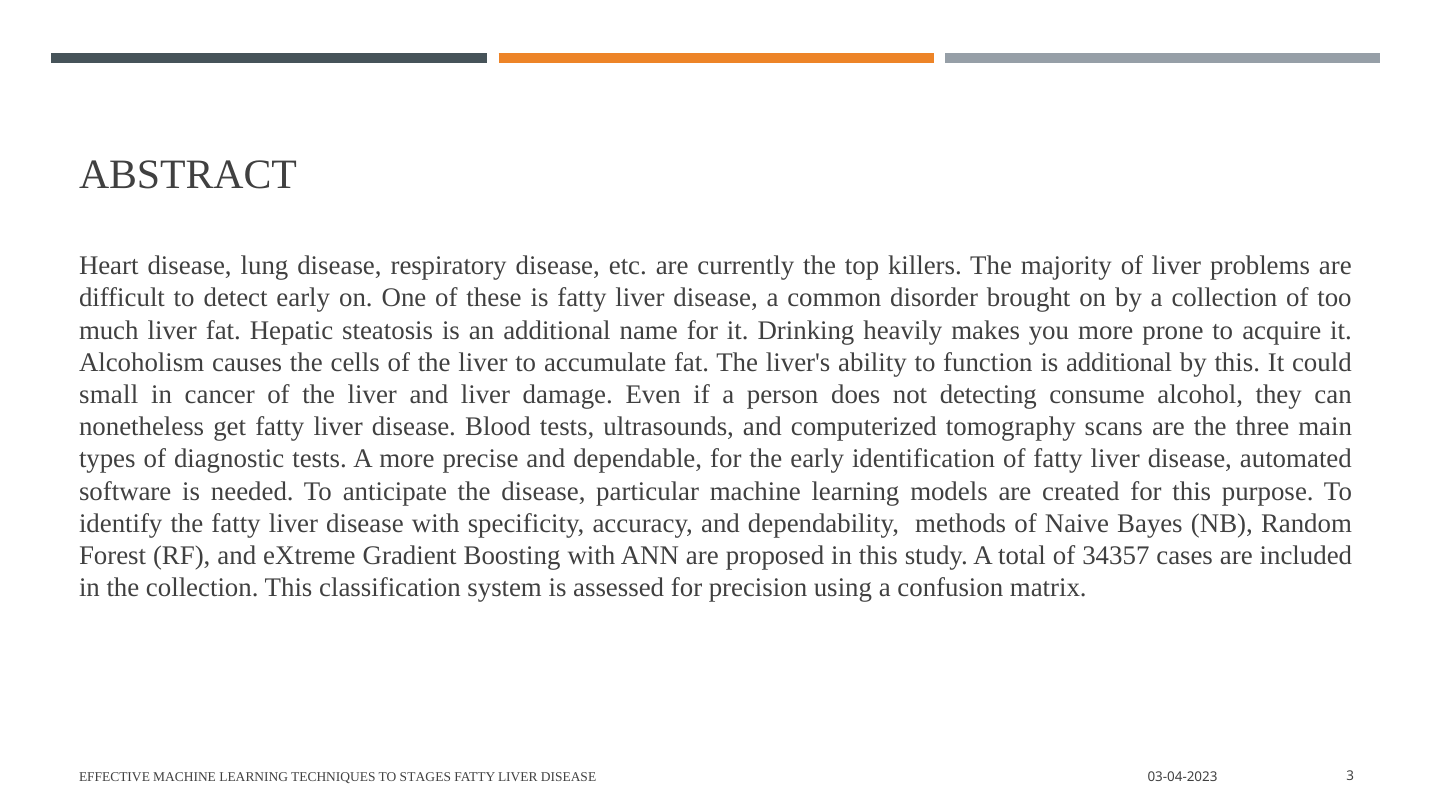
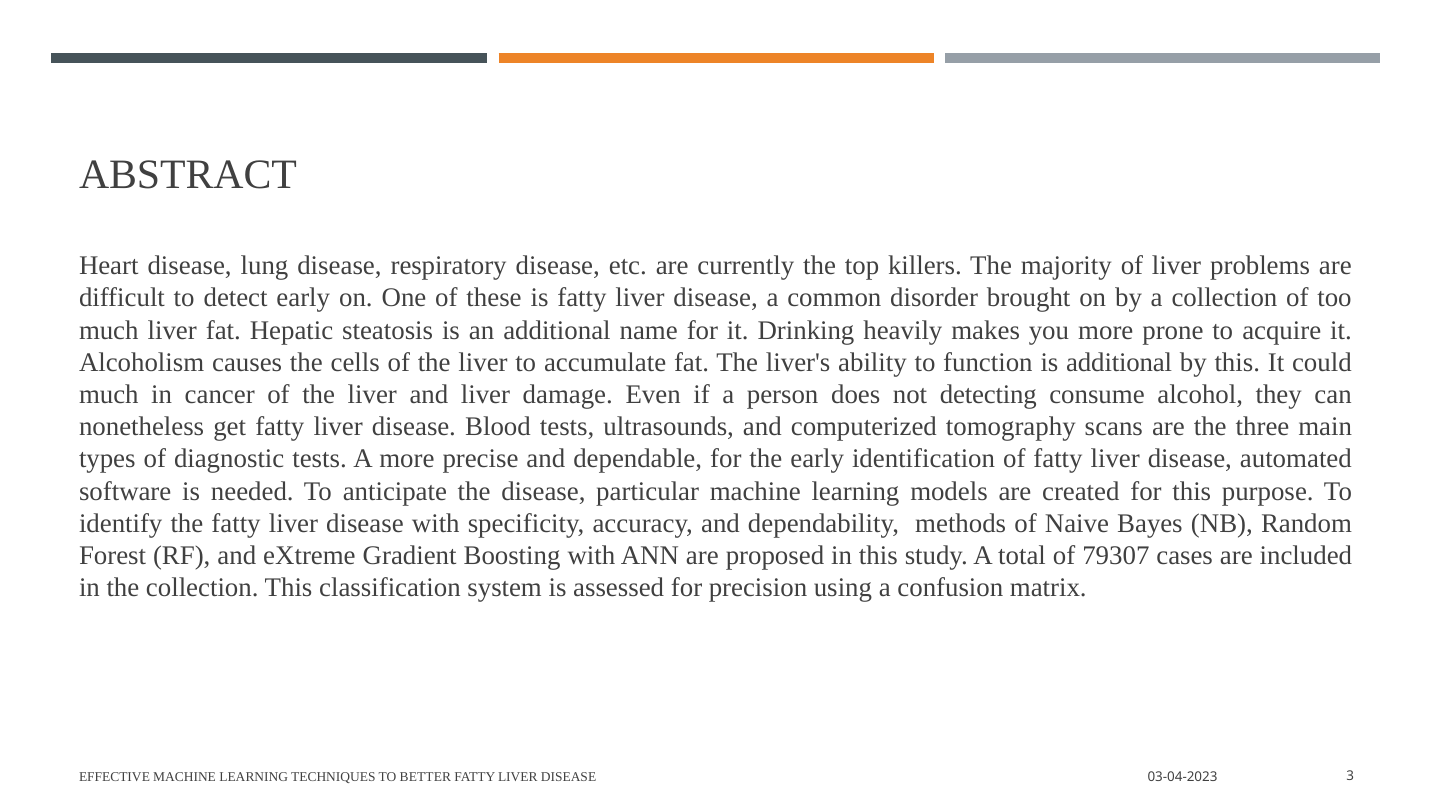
small: small -> much (109, 395)
34357: 34357 -> 79307 (1116, 556)
STAGES: STAGES -> BETTER (425, 777)
